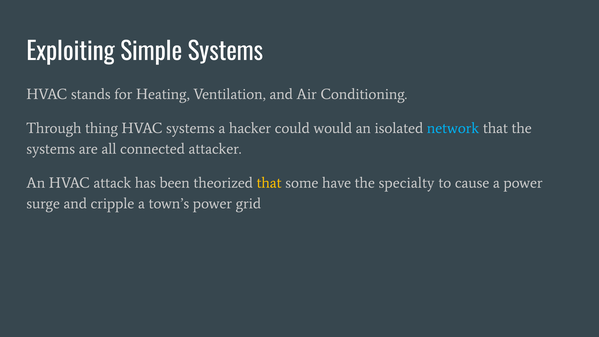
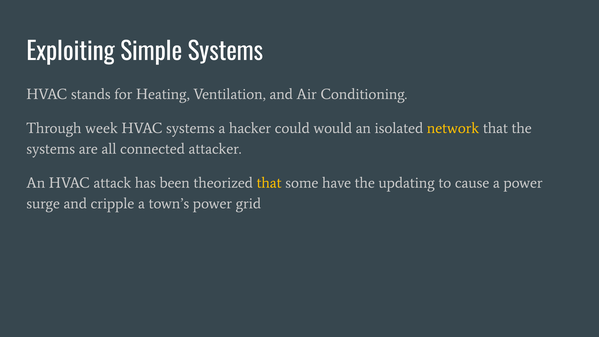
thing: thing -> week (101, 128)
network colour: light blue -> yellow (453, 128)
specialty: specialty -> updating (407, 183)
